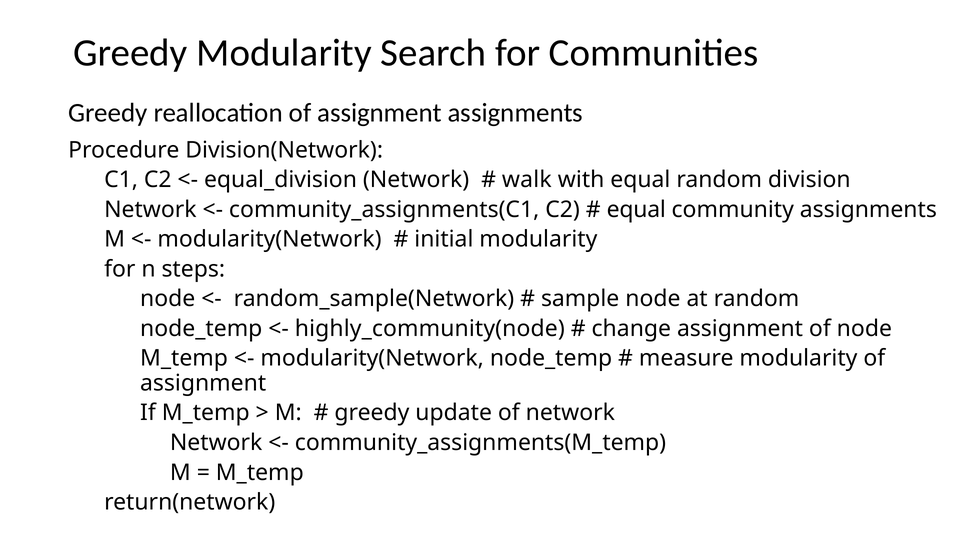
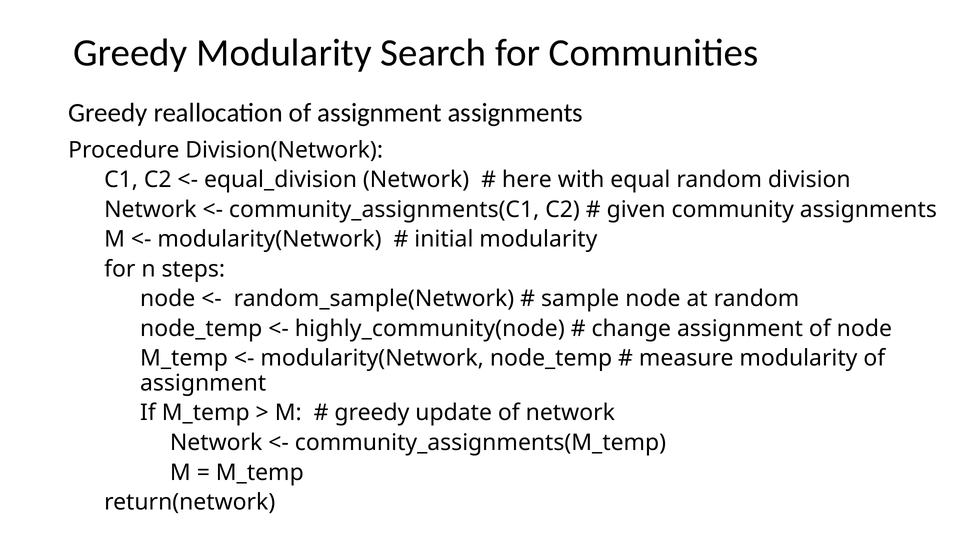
walk: walk -> here (527, 180)
equal: equal -> given (636, 210)
